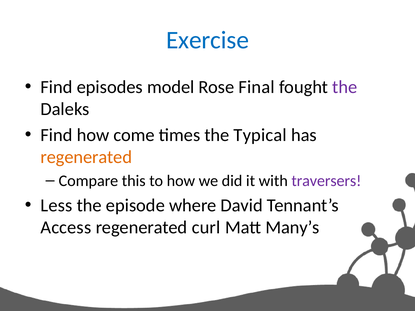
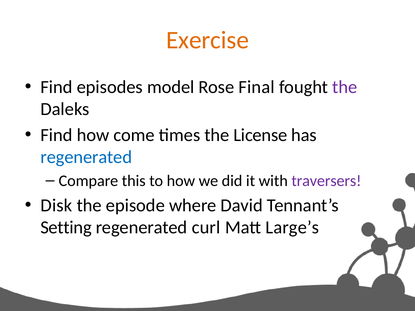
Exercise colour: blue -> orange (208, 40)
Typical: Typical -> License (260, 135)
regenerated colour: orange -> blue (86, 157)
Less: Less -> Disk (56, 206)
Access: Access -> Setting (66, 228)
Many’s: Many’s -> Large’s (292, 228)
